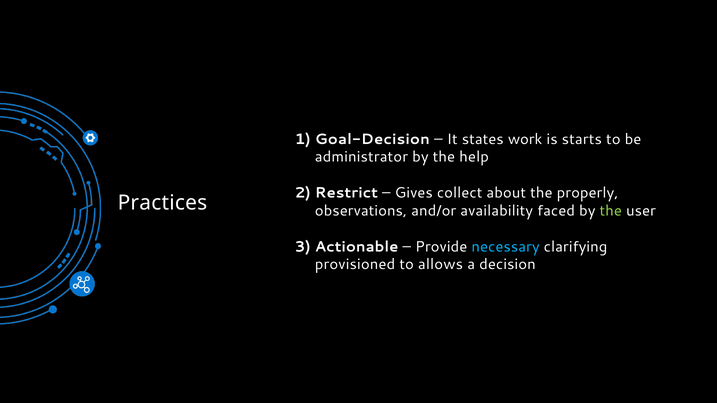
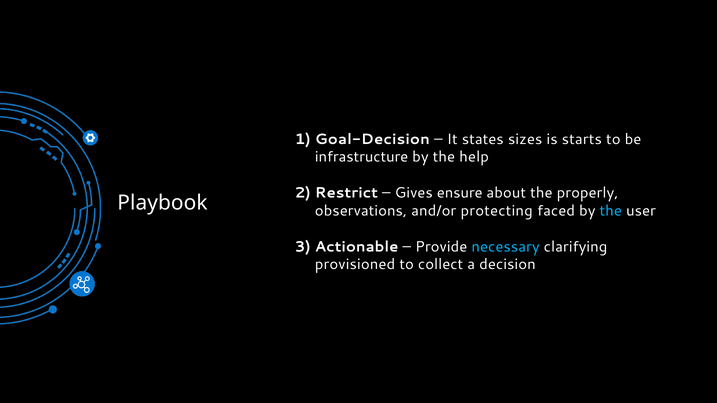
work: work -> sizes (525, 139)
administrator: administrator -> infrastructure (362, 157)
collect: collect -> ensure (460, 193)
Practices: Practices -> Playbook (162, 203)
availability: availability -> protecting (497, 211)
the colour: light green -> light blue (611, 211)
allows: allows -> collect (441, 265)
